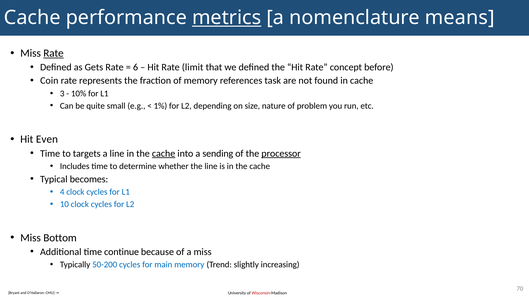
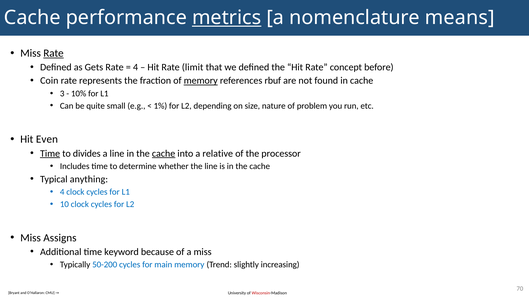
6: 6 -> 4 (136, 67)
memory underline: none -> present (201, 81)
task: task -> rbuf (273, 81)
Time underline: none -> present (50, 154)
targets: targets -> divides (87, 154)
sending: sending -> relative (218, 154)
processor underline: present -> none (281, 154)
becomes: becomes -> anything (89, 179)
Bottom: Bottom -> Assigns (60, 238)
continue: continue -> keyword (122, 252)
